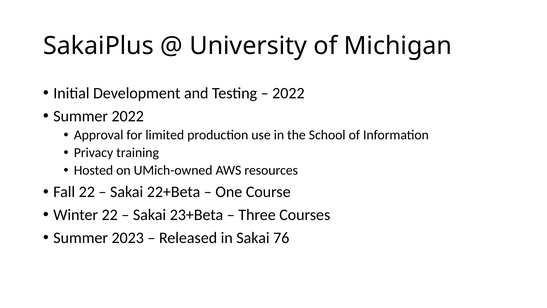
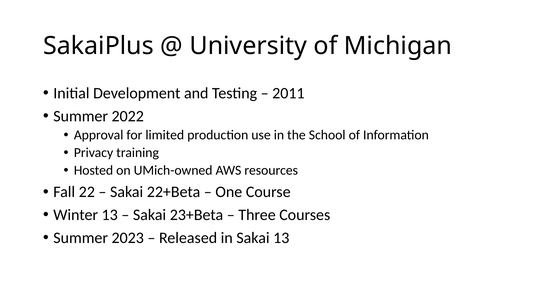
2022: 2022 -> 2011 (288, 93)
Winter 22: 22 -> 13 (110, 215)
Sakai 76: 76 -> 13 (281, 238)
